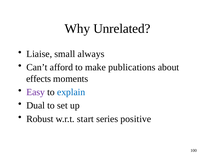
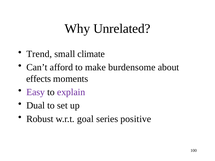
Liaise: Liaise -> Trend (39, 54)
always: always -> climate (91, 54)
publications: publications -> burdensome (132, 67)
explain colour: blue -> purple (71, 92)
start: start -> goal (85, 119)
